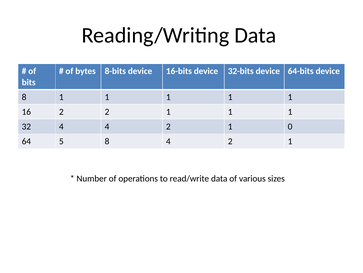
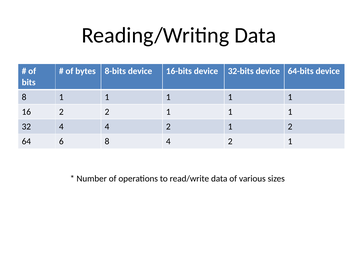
1 0: 0 -> 2 (290, 126)
5: 5 -> 6 (61, 141)
